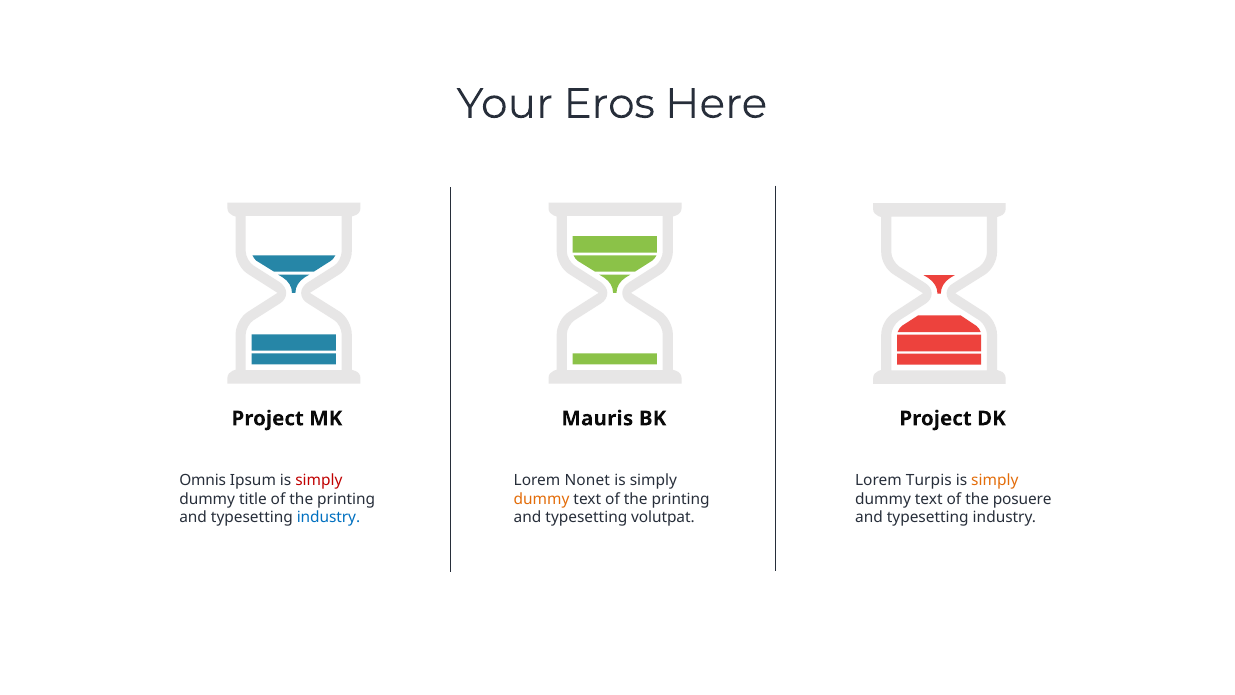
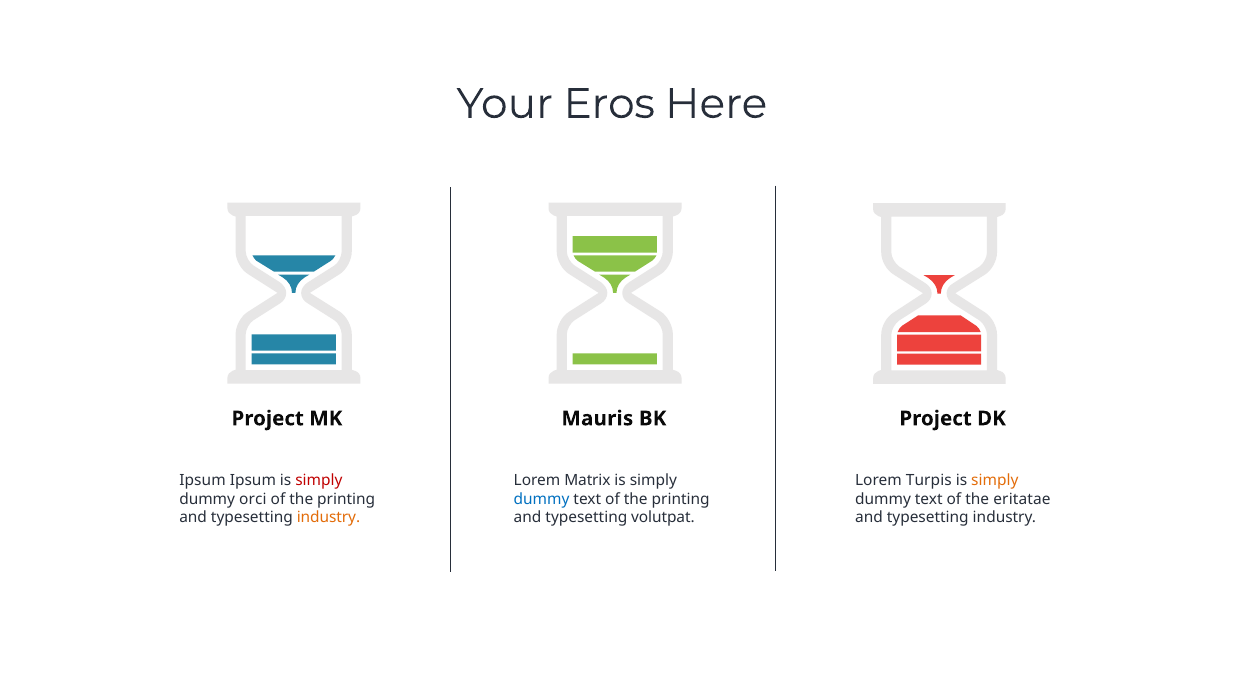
Omnis: Omnis -> Ipsum (203, 481)
Nonet: Nonet -> Matrix (587, 481)
title: title -> orci (253, 499)
dummy colour: orange -> blue (542, 499)
posuere: posuere -> eritatae (1022, 499)
industry colour: blue -> orange (328, 518)
